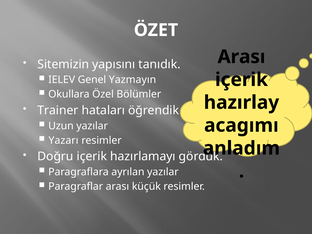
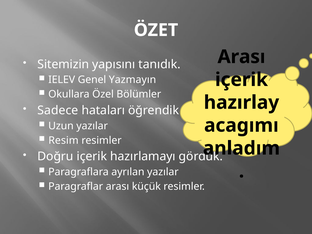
Trainer: Trainer -> Sadece (58, 110)
Yazarı: Yazarı -> Resim (63, 140)
